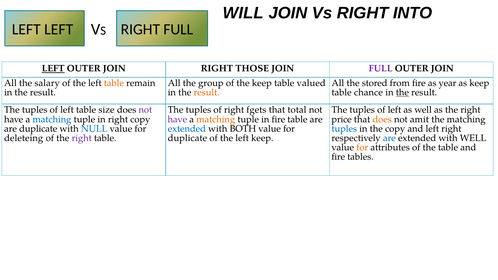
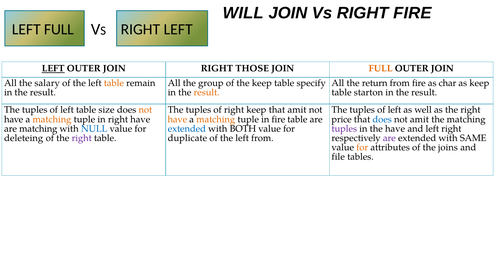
RIGHT INTO: INTO -> FIRE (412, 13)
LEFT LEFT: LEFT -> FULL (59, 30)
RIGHT FULL: FULL -> LEFT (178, 30)
FULL colour: purple -> orange (381, 69)
valued: valued -> specify (311, 83)
stored: stored -> return (375, 83)
year: year -> char (448, 83)
chance: chance -> starton (368, 93)
the underline: present -> none (402, 93)
not colour: purple -> orange (145, 110)
right fgets: fgets -> keep (256, 110)
that total: total -> amit (297, 110)
matching colour: blue -> orange (52, 119)
right copy: copy -> have (140, 119)
have colour: purple -> orange (177, 119)
does colour: orange -> blue (382, 119)
are duplicate: duplicate -> matching (38, 129)
tuples colour: blue -> purple (344, 129)
the copy: copy -> have (395, 129)
left keep: keep -> from (262, 138)
are colour: blue -> purple (389, 138)
with WELL: WELL -> SAME (473, 138)
the table: table -> joins (448, 148)
fire: fire -> file (338, 157)
